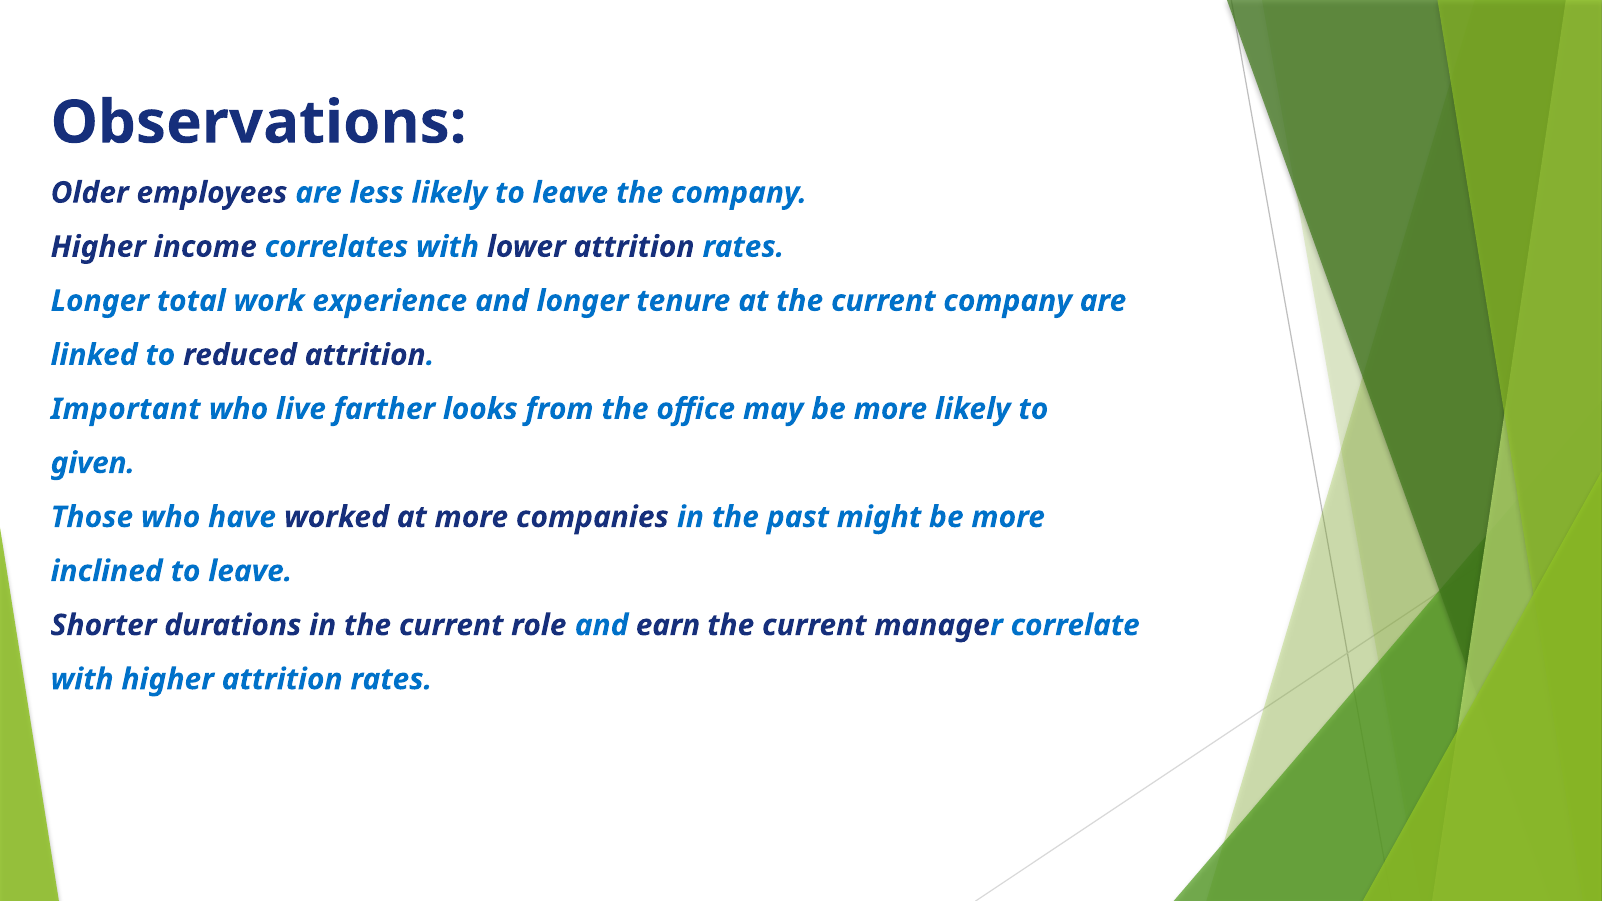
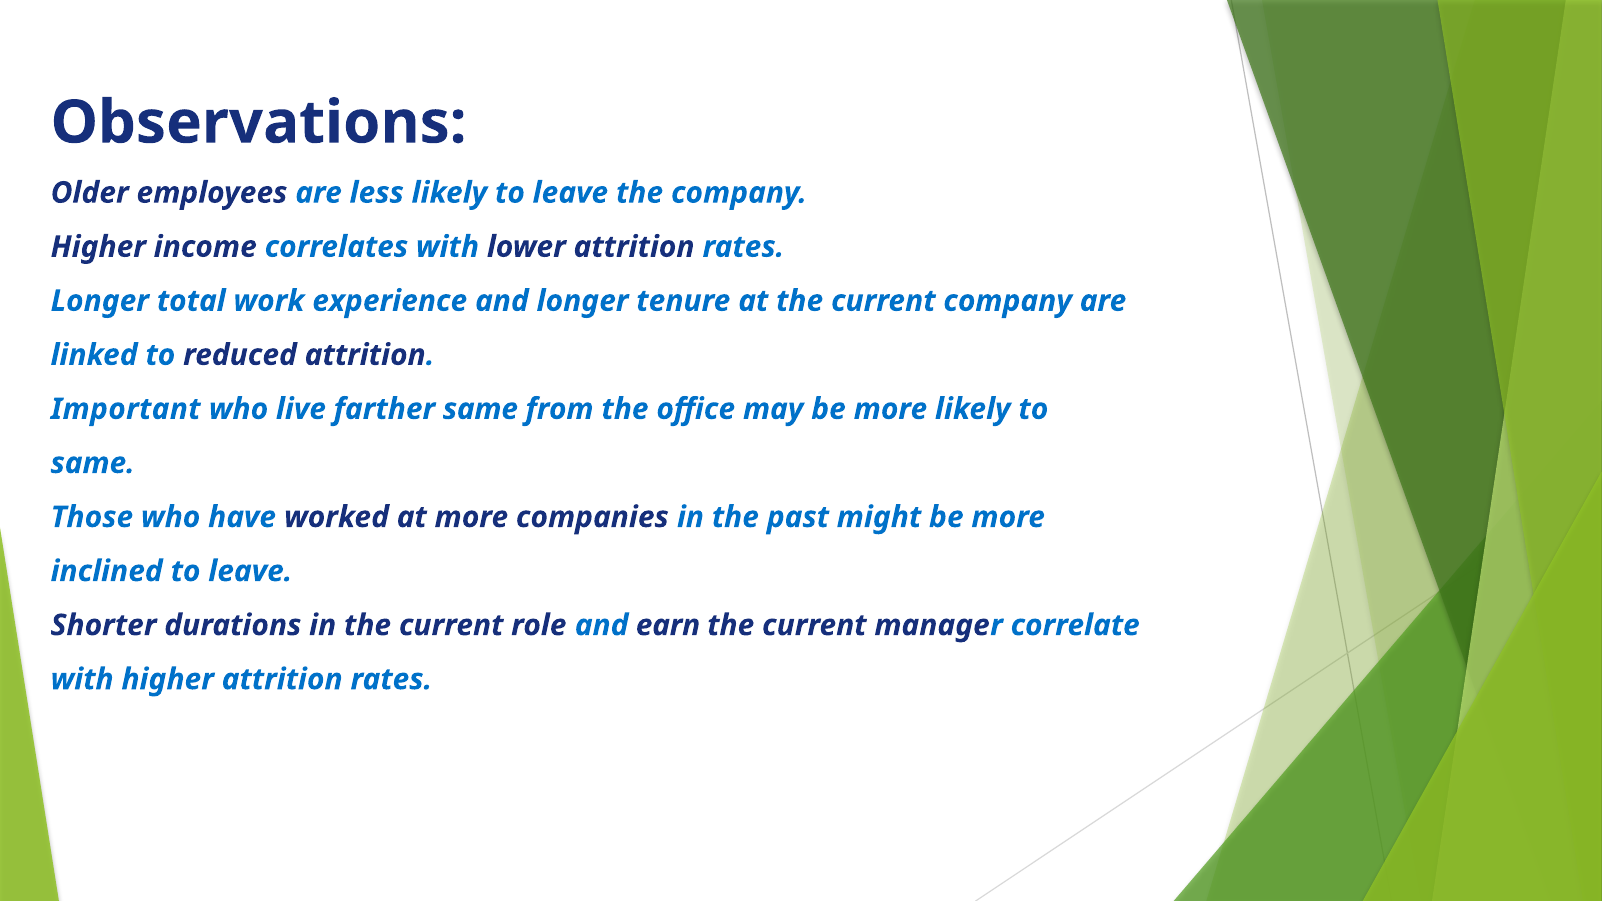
farther looks: looks -> same (480, 409)
given: given -> same (93, 463)
